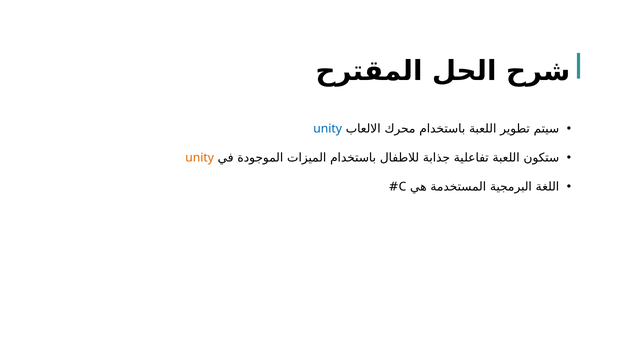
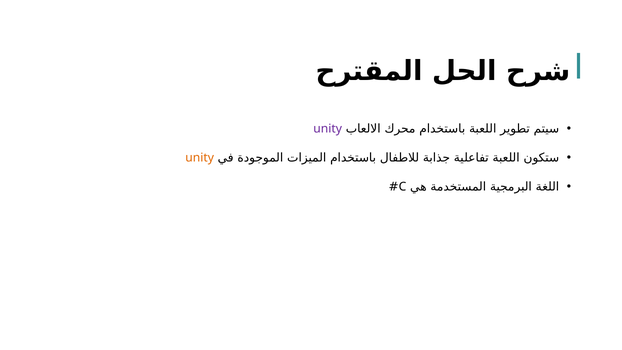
unity colour: blue -> purple (328, 129)
